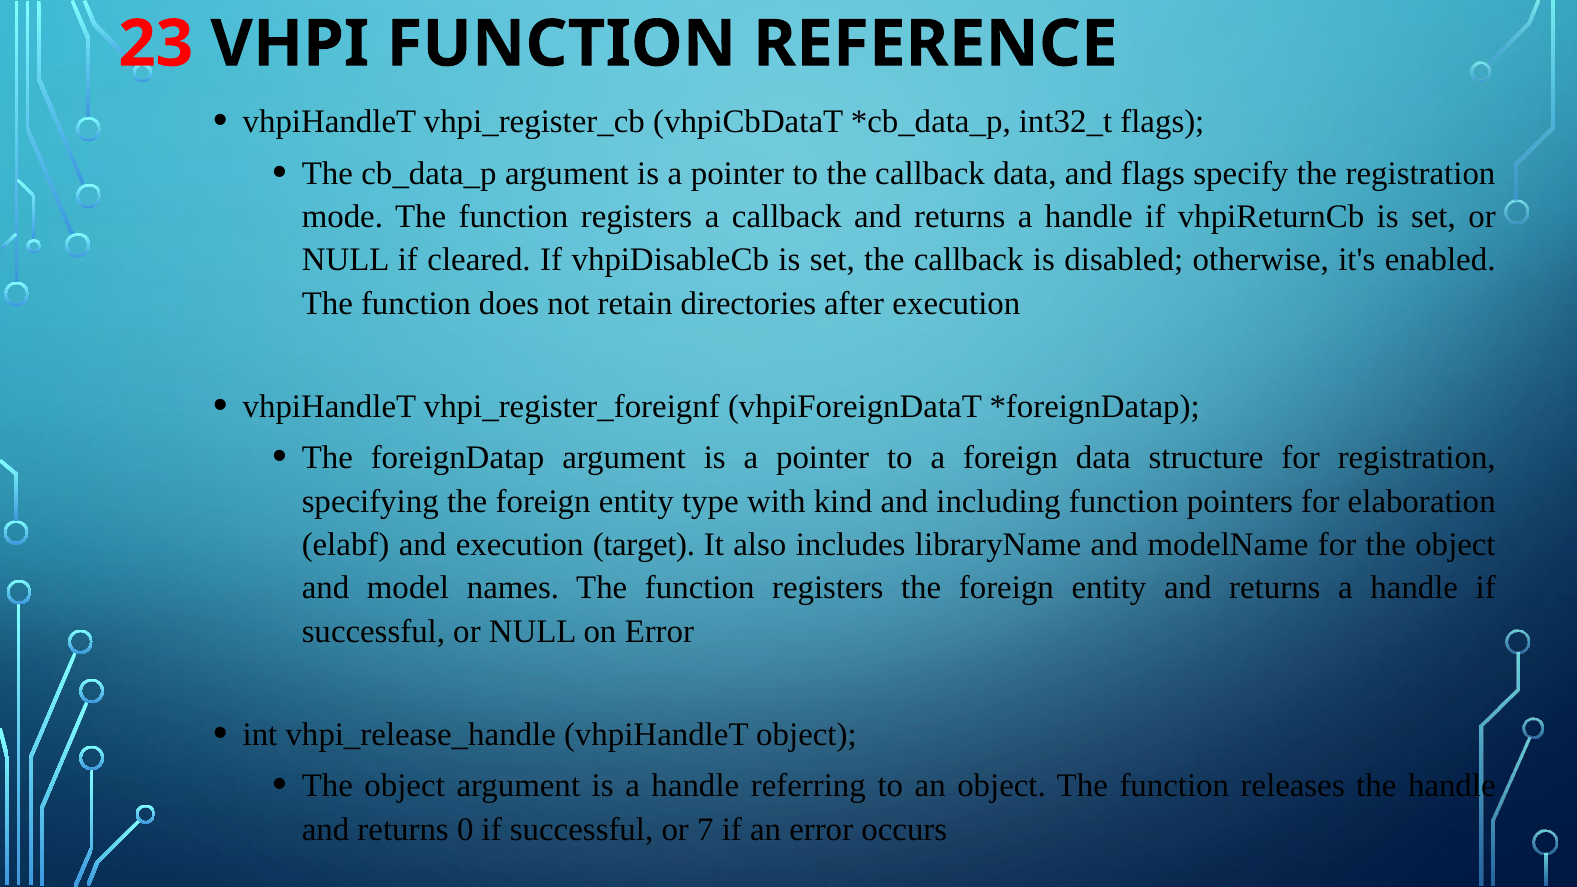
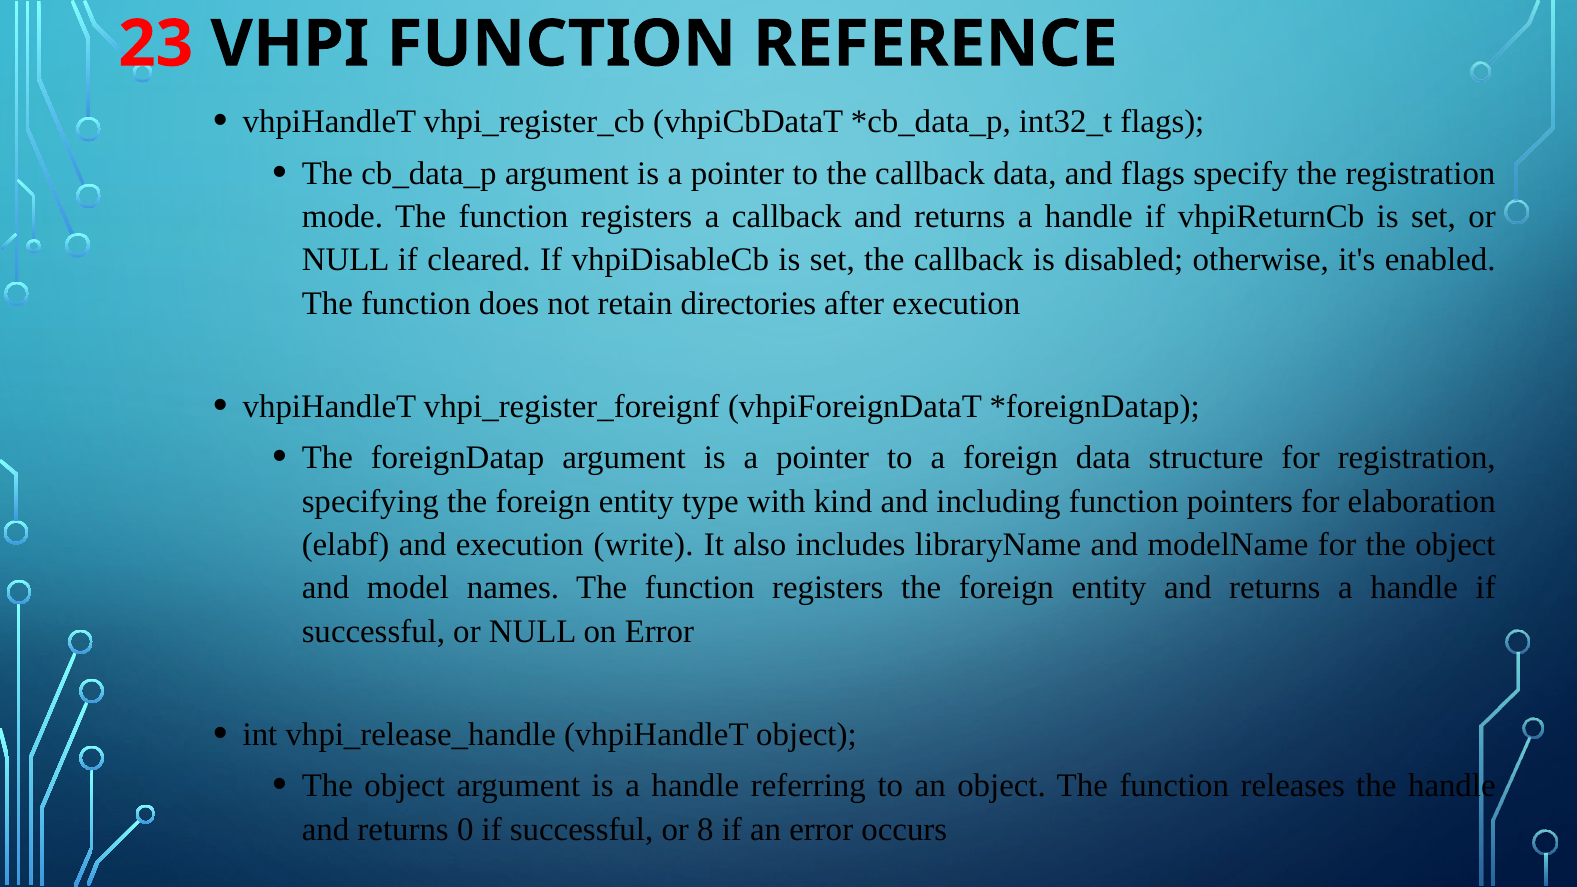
target: target -> write (644, 545)
7: 7 -> 8 (705, 830)
